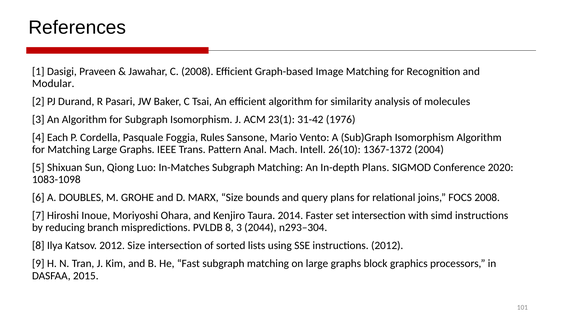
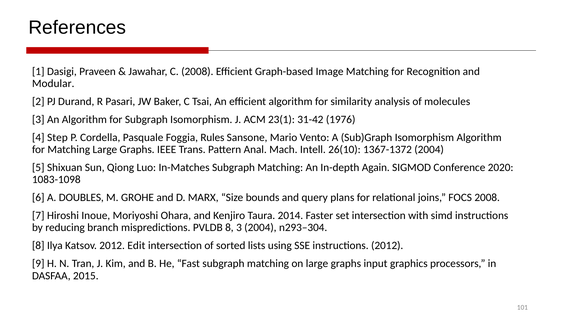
Each: Each -> Step (57, 138)
In-depth Plans: Plans -> Again (376, 168)
3 2044: 2044 -> 2004 (260, 228)
2012 Size: Size -> Edit (136, 246)
block: block -> input (376, 264)
